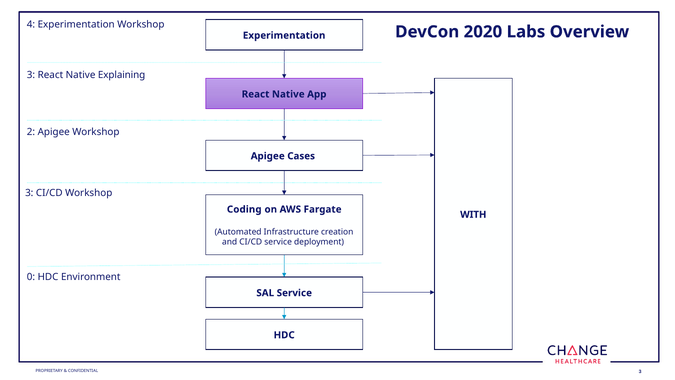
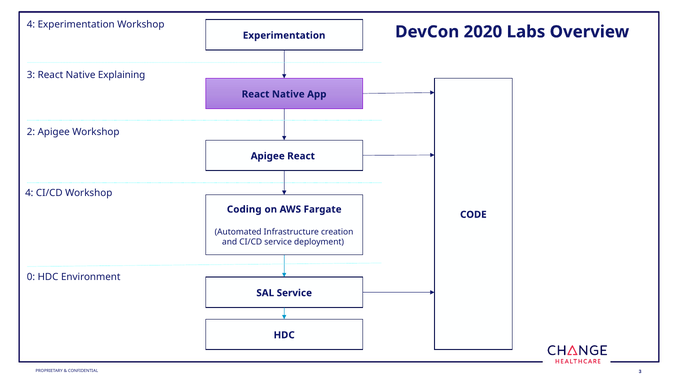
Apigee Cases: Cases -> React (301, 156)
3: 3 -> 4 (29, 193)
WITH: WITH -> CODE (473, 214)
